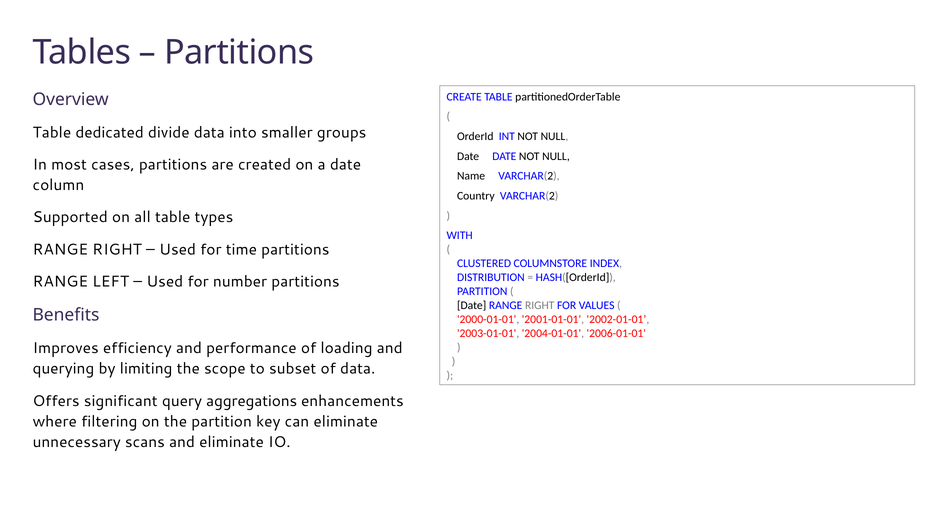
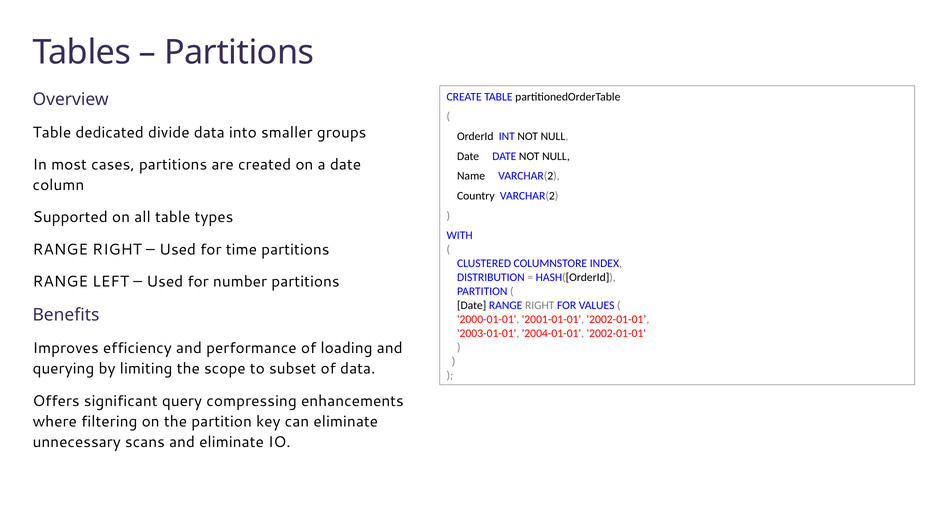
2004-01-01 2006-01-01: 2006-01-01 -> 2002-01-01 (616, 333)
aggregations: aggregations -> compressing (252, 401)
